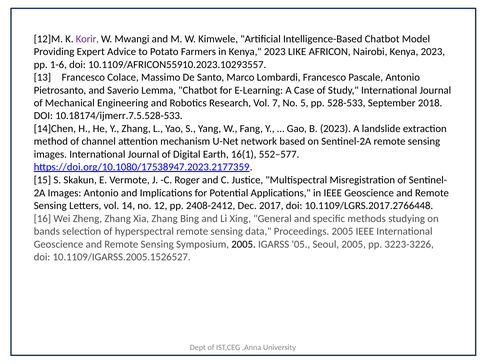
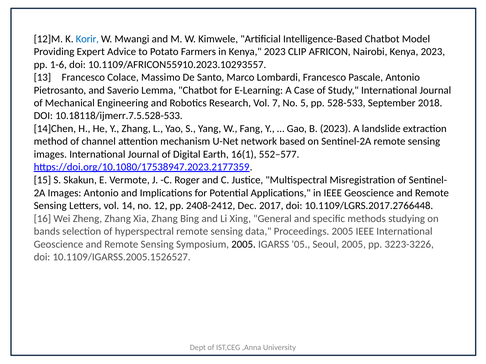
Korir colour: purple -> blue (87, 39)
LIKE: LIKE -> CLIP (297, 52)
10.18174/ijmerr.7.5.528-533: 10.18174/ijmerr.7.5.528-533 -> 10.18118/ijmerr.7.5.528-533 (119, 116)
